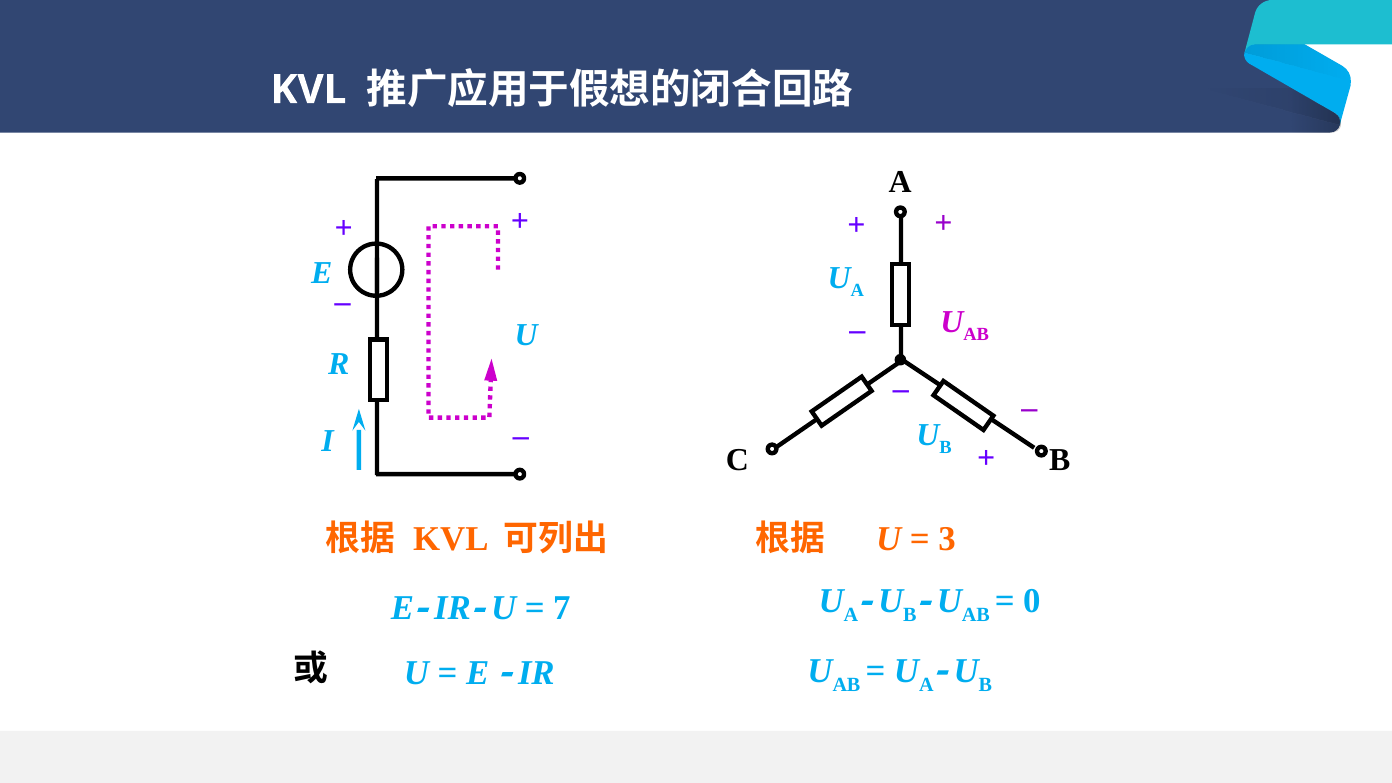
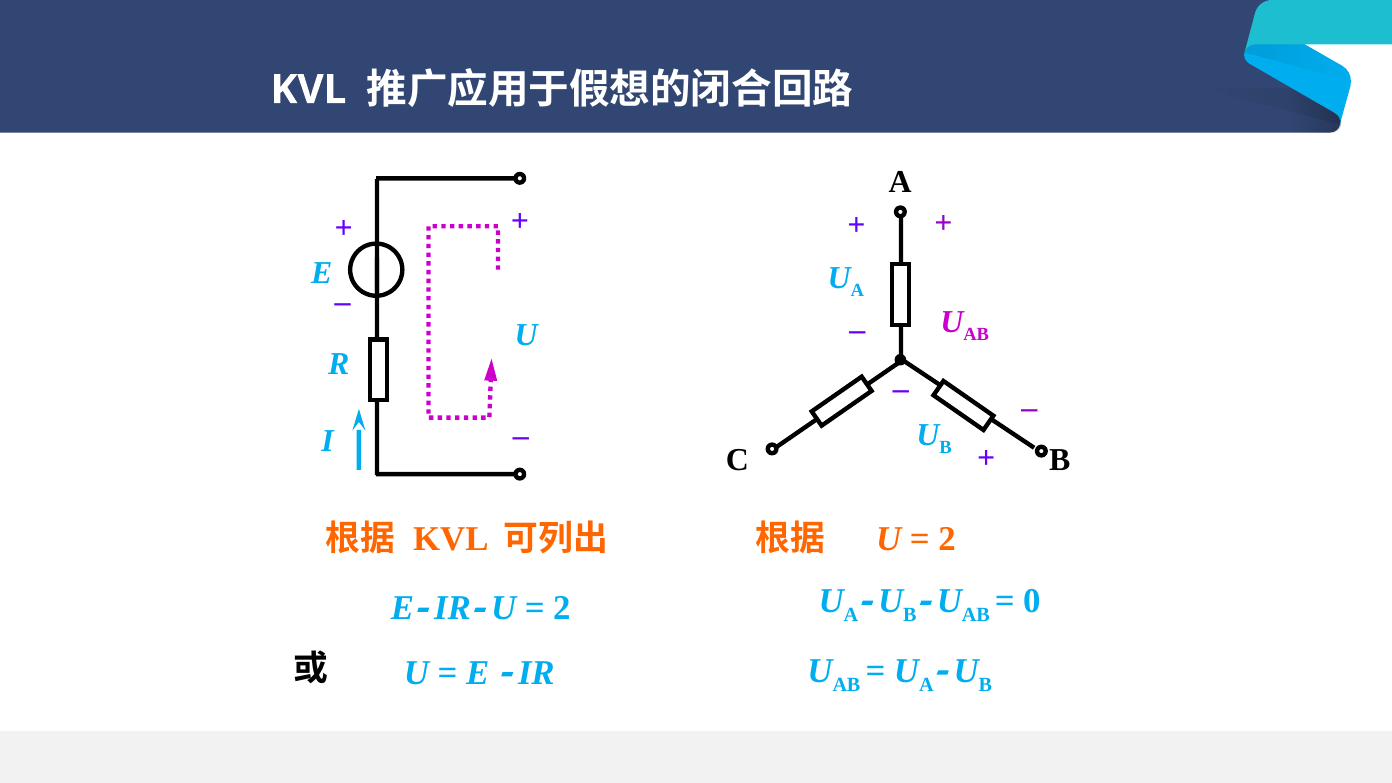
3: 3 -> 2 (947, 539)
7: 7 -> 2 (562, 608)
